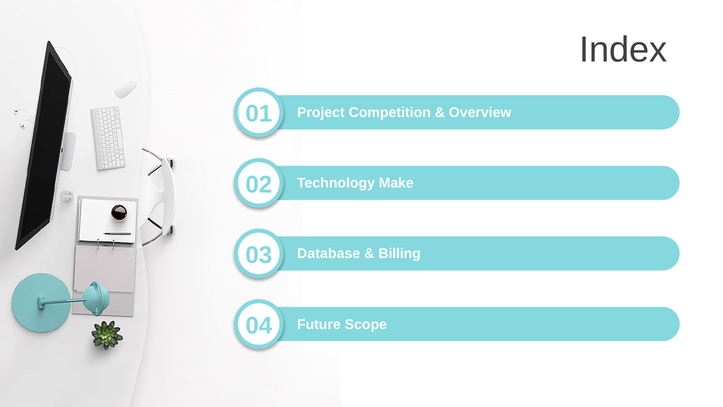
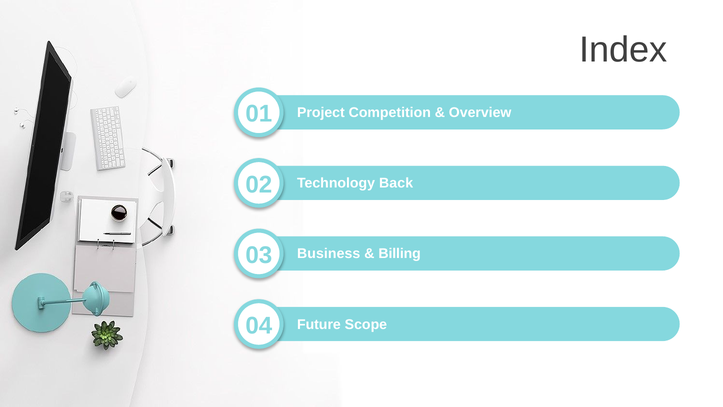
Make: Make -> Back (396, 183)
Database: Database -> Business (329, 254)
